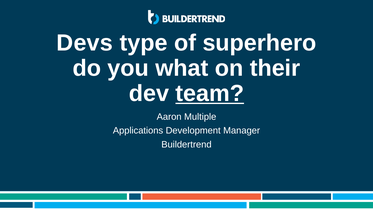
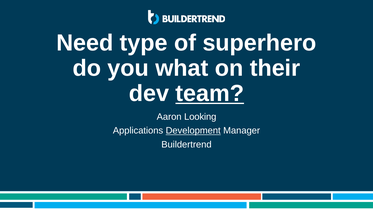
Devs: Devs -> Need (85, 43)
Multiple: Multiple -> Looking (200, 117)
Development underline: none -> present (193, 131)
